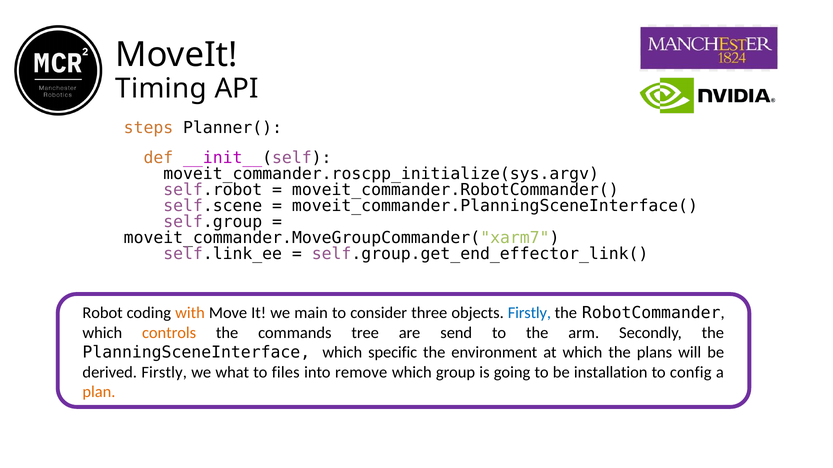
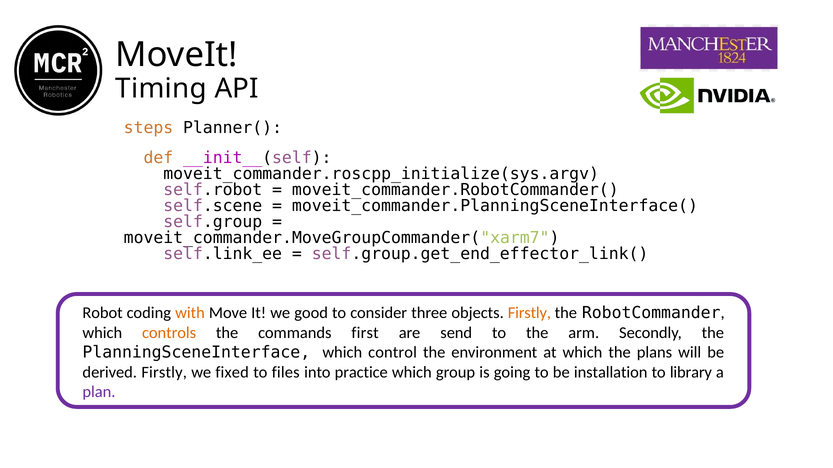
main: main -> good (311, 313)
Firstly colour: blue -> orange (529, 313)
tree: tree -> first (365, 333)
specific: specific -> control (393, 353)
what: what -> fixed (232, 373)
remove: remove -> practice (361, 373)
config: config -> library (691, 373)
plan colour: orange -> purple (99, 392)
